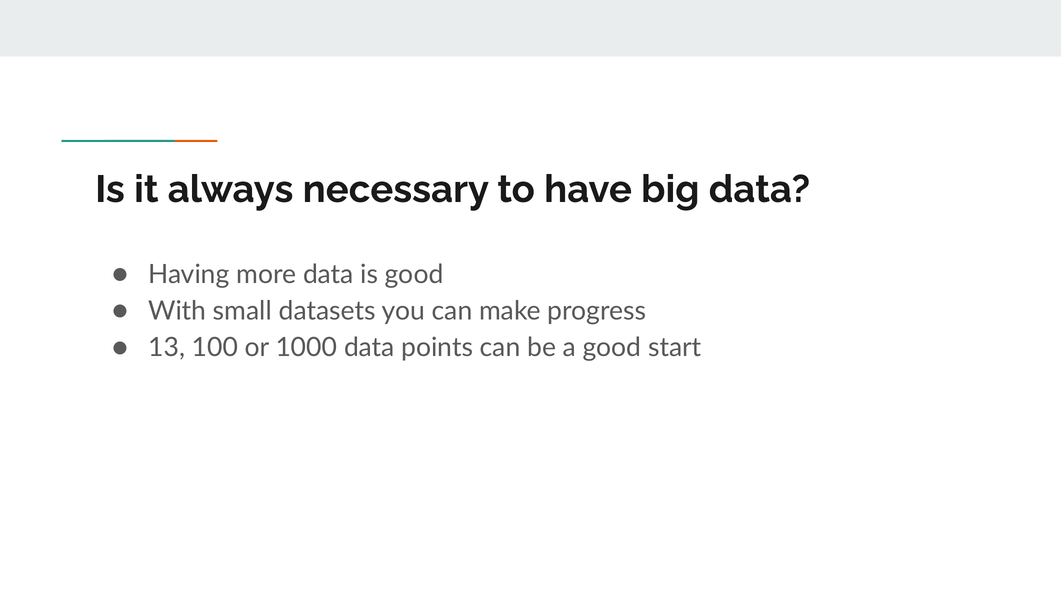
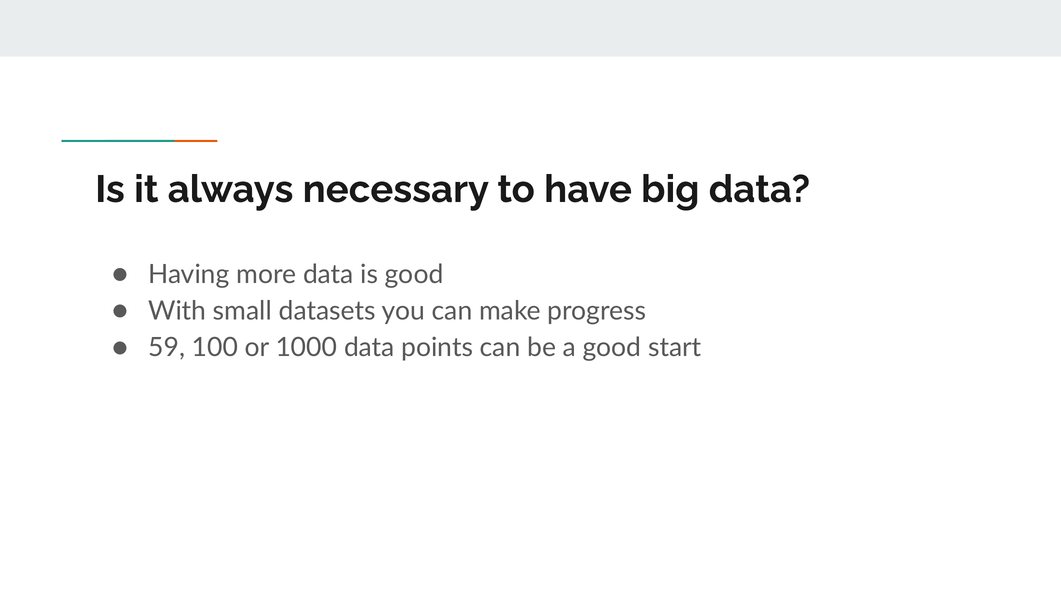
13: 13 -> 59 (167, 348)
